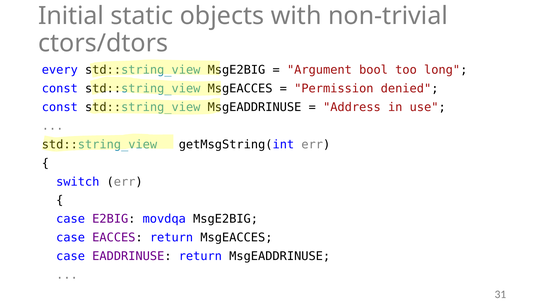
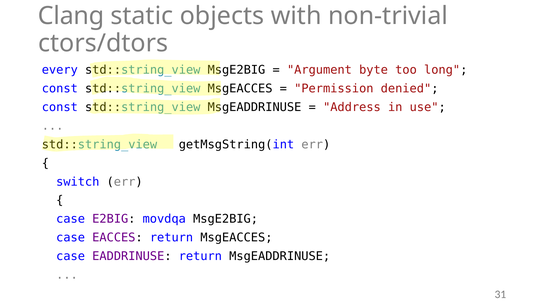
Initial: Initial -> Clang (71, 16)
bool: bool -> byte (374, 70)
